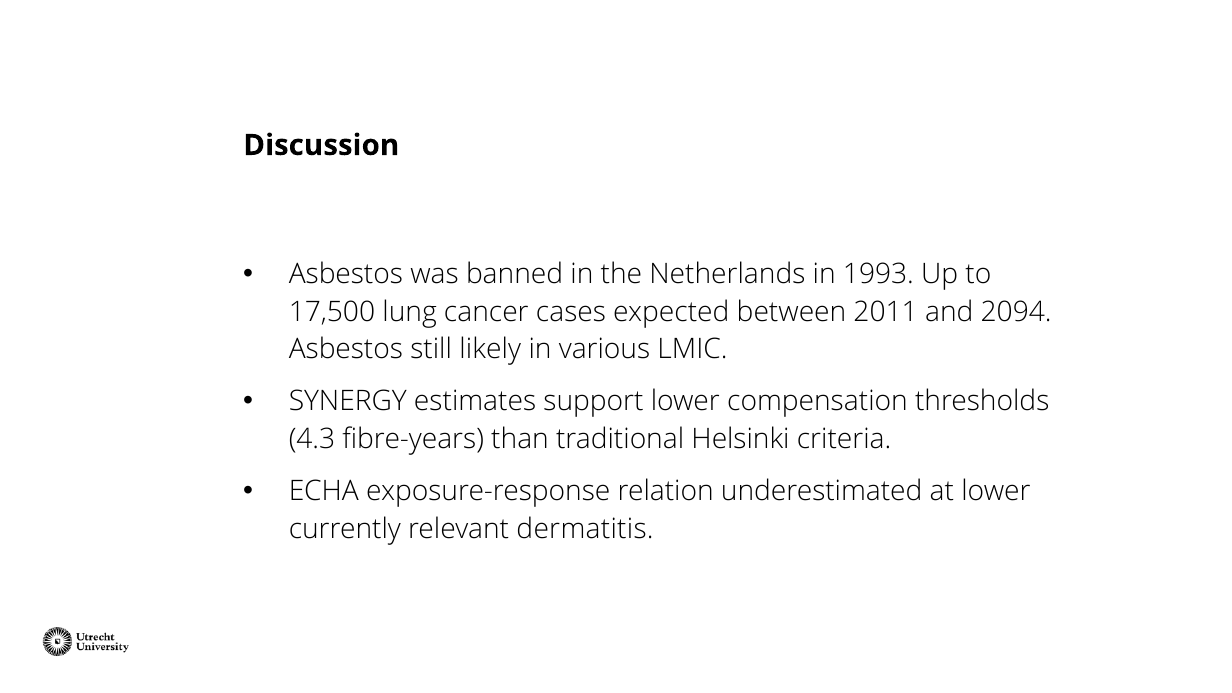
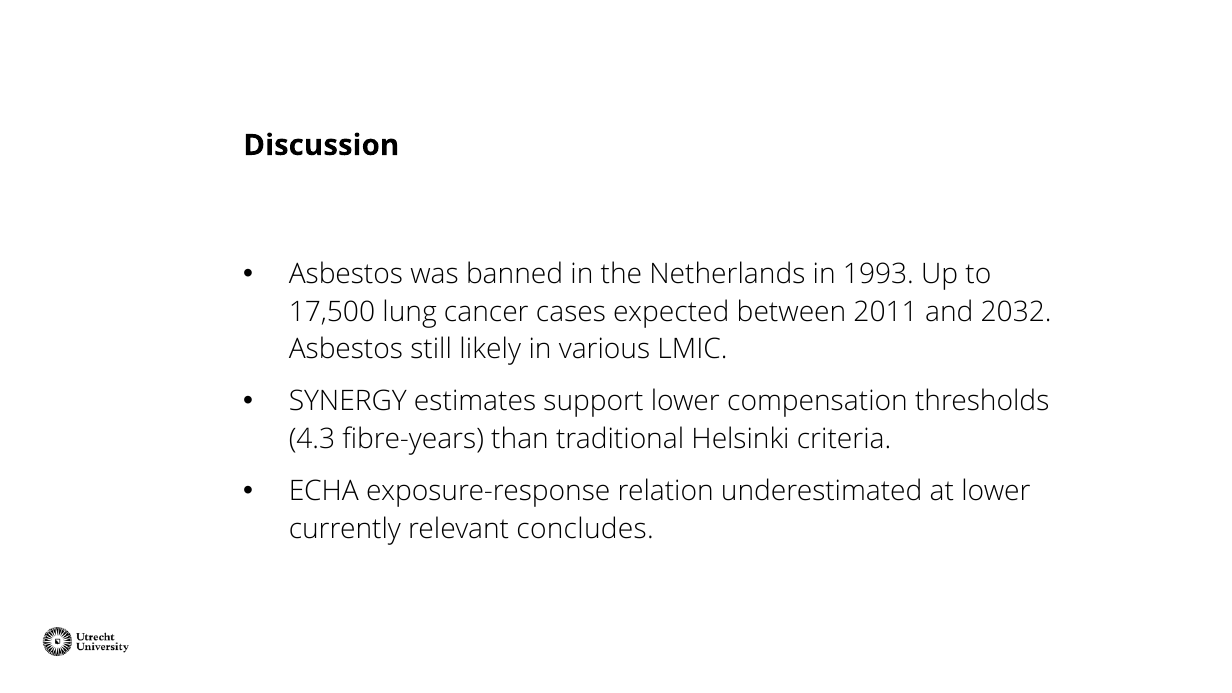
2094: 2094 -> 2032 (1016, 312)
dermatitis: dermatitis -> concludes (585, 529)
